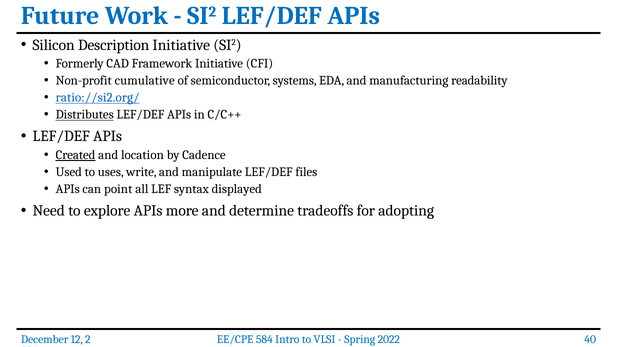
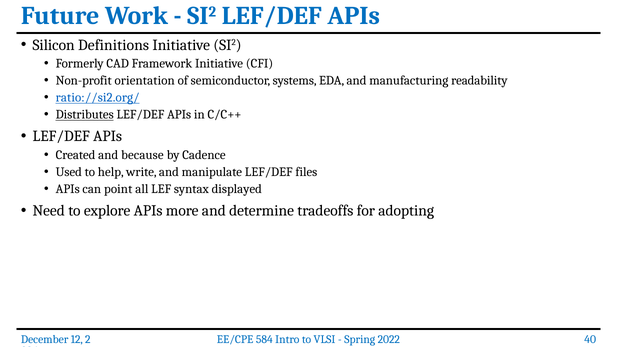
Description: Description -> Definitions (114, 45)
cumulative: cumulative -> orientation (145, 81)
Created underline: present -> none (76, 155)
location: location -> because (142, 155)
uses: uses -> help (111, 172)
